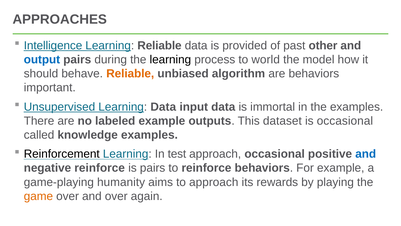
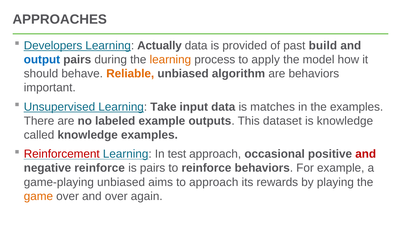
Intelligence: Intelligence -> Developers (53, 45)
Learning Reliable: Reliable -> Actually (160, 45)
other: other -> build (323, 45)
learning colour: black -> orange (170, 59)
world: world -> apply (266, 59)
Learning Data: Data -> Take (163, 107)
immortal: immortal -> matches (273, 107)
is occasional: occasional -> knowledge (345, 121)
Reinforcement colour: black -> red (62, 154)
and colour: blue -> red (366, 154)
game-playing humanity: humanity -> unbiased (121, 182)
